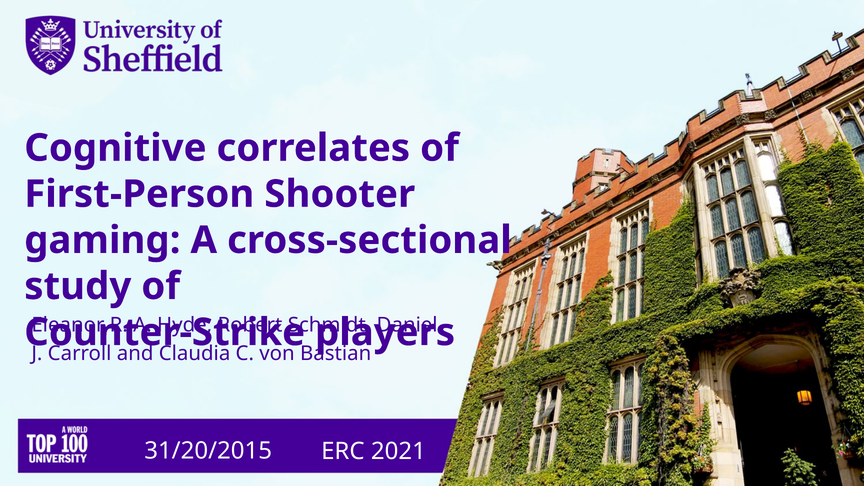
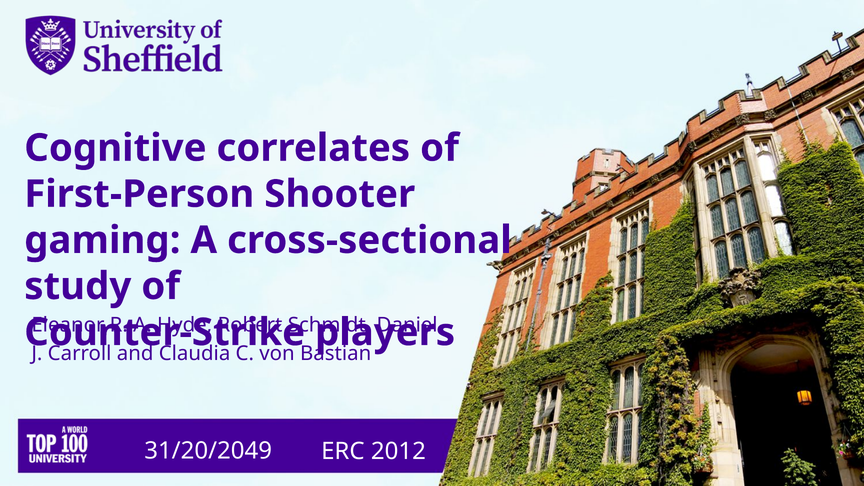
31/20/2015: 31/20/2015 -> 31/20/2049 (208, 451)
2021: 2021 -> 2012 (398, 451)
